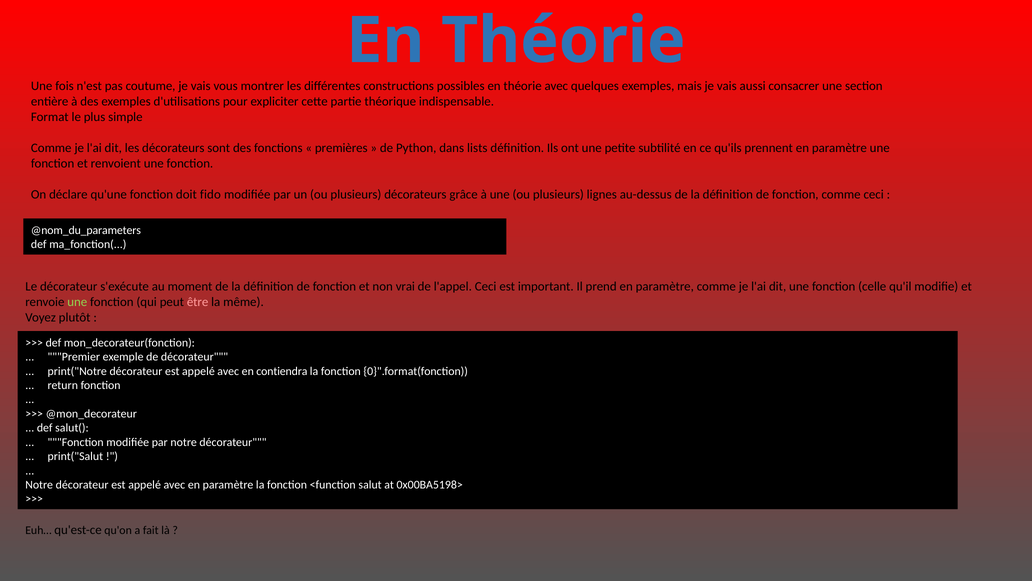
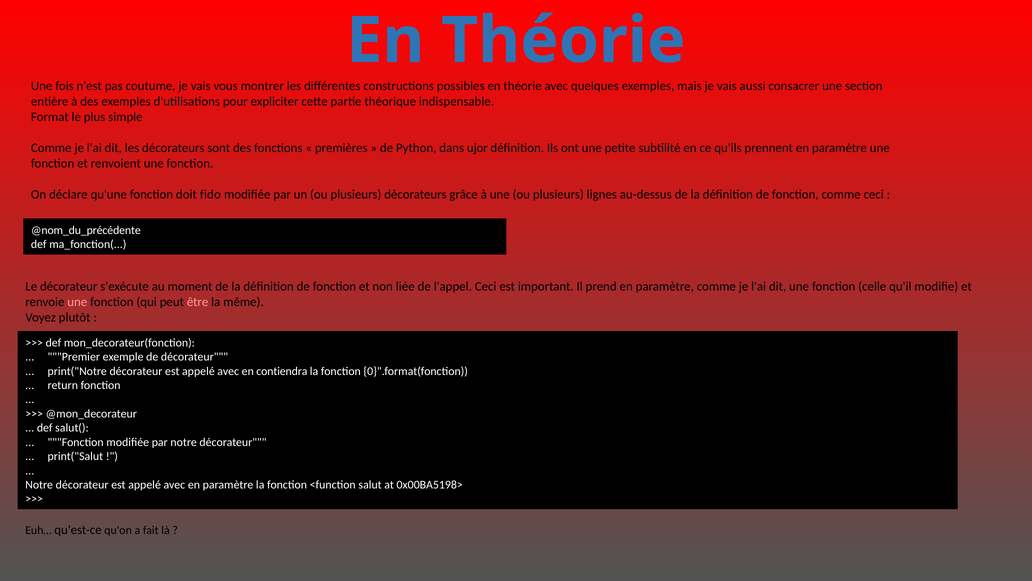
lists: lists -> ujor (477, 148)
@nom_du_parameters: @nom_du_parameters -> @nom_du_précédente (86, 230)
vrai: vrai -> liée (405, 286)
une colour: light green -> pink (77, 302)
